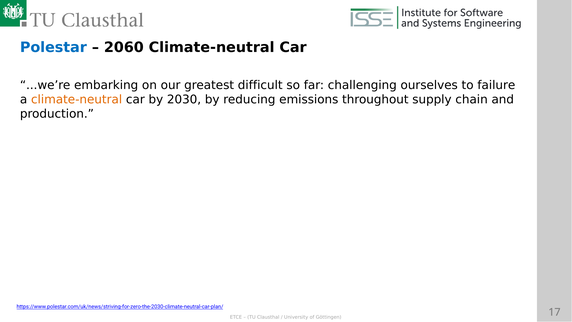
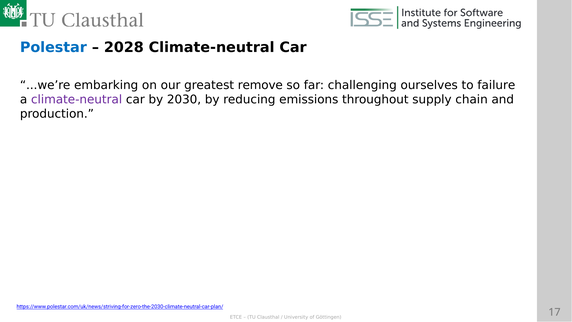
2060: 2060 -> 2028 (124, 48)
difficult: difficult -> remove (260, 85)
climate-neutral colour: orange -> purple (77, 99)
